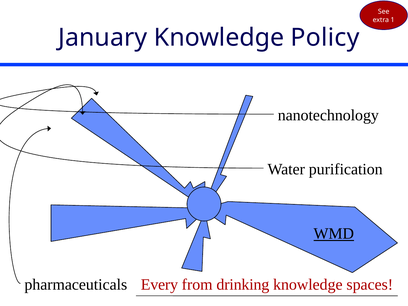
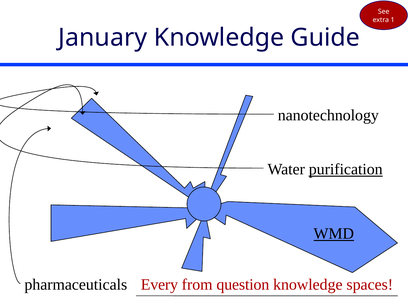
Policy: Policy -> Guide (325, 37)
purification underline: none -> present (346, 169)
drinking: drinking -> question (243, 285)
